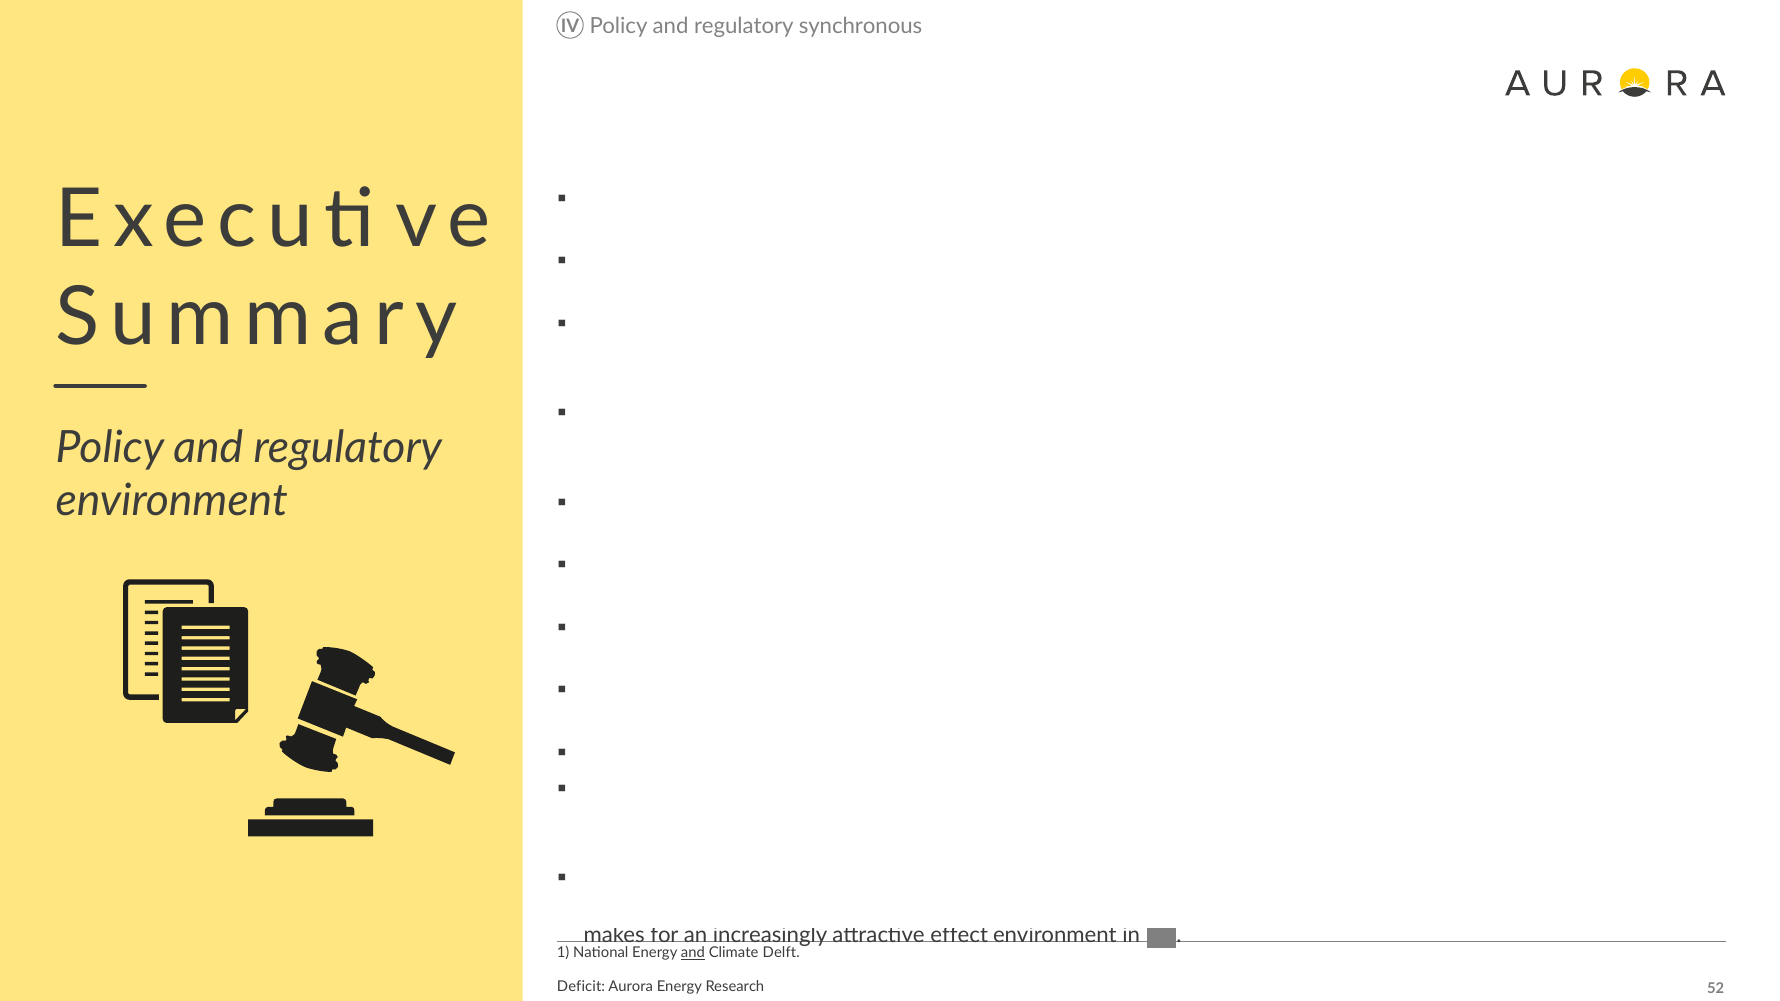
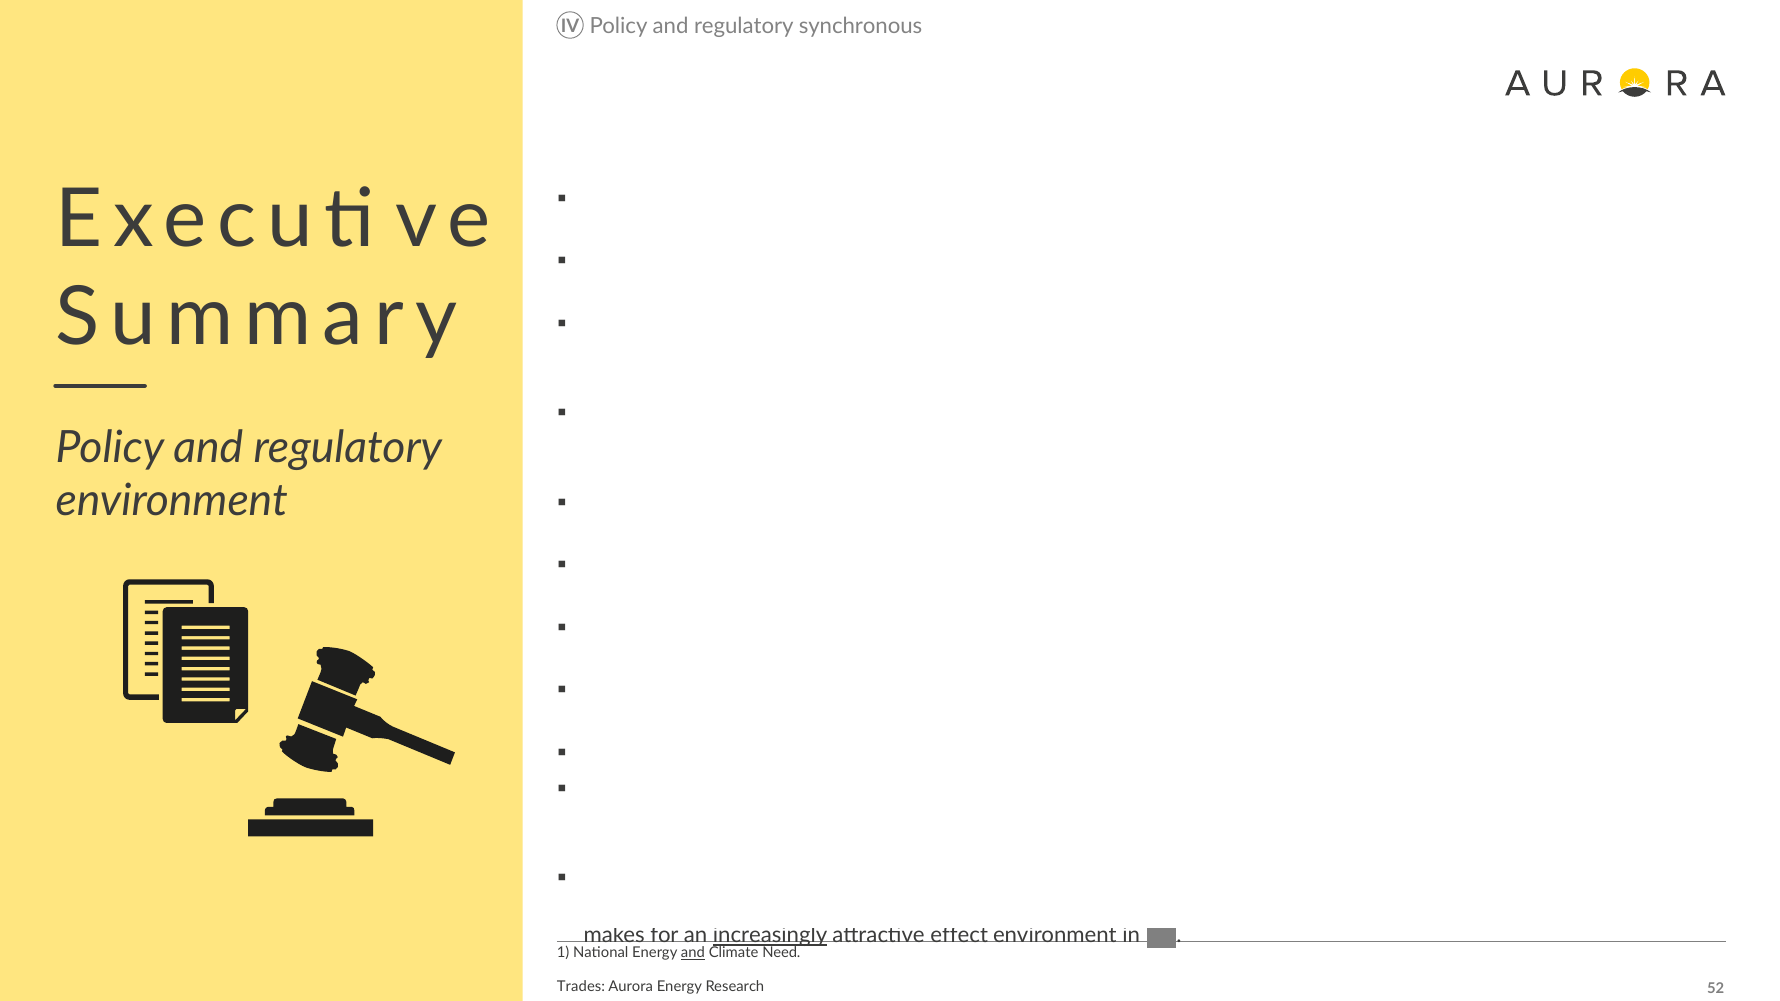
increasingly underline: none -> present (770, 936)
Delft: Delft -> Need (781, 953)
Deficit: Deficit -> Trades (581, 987)
